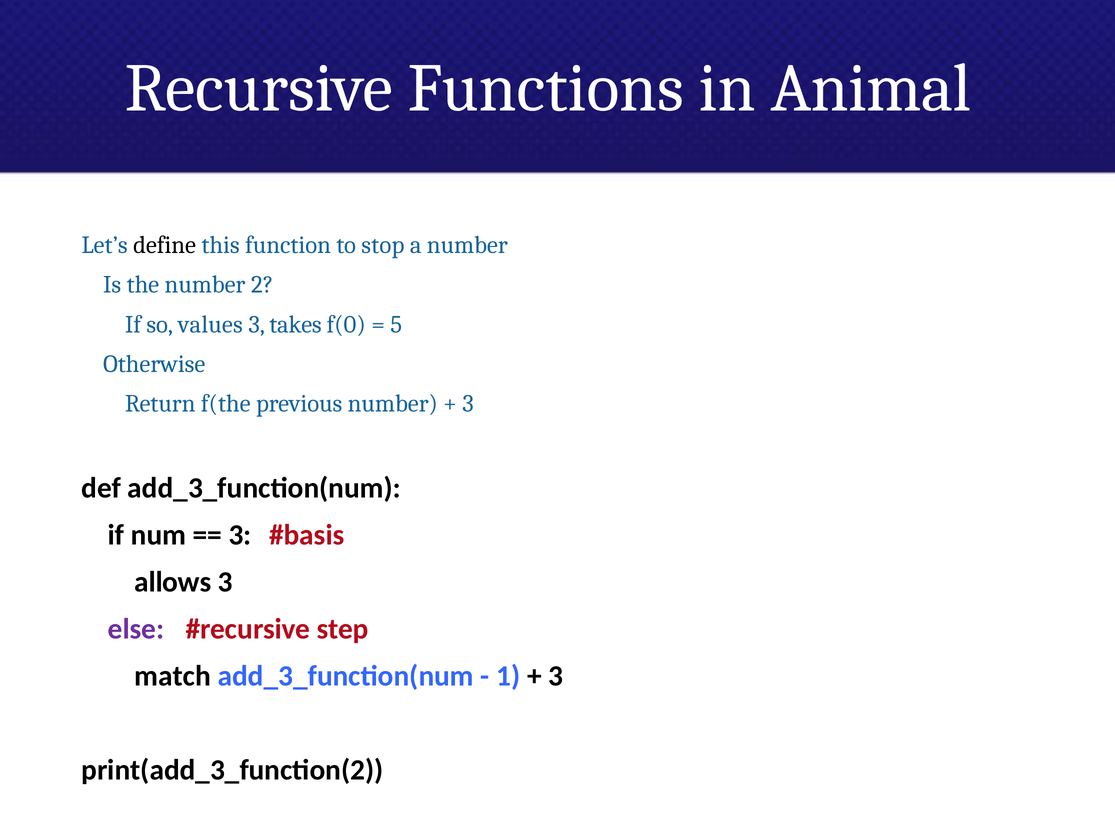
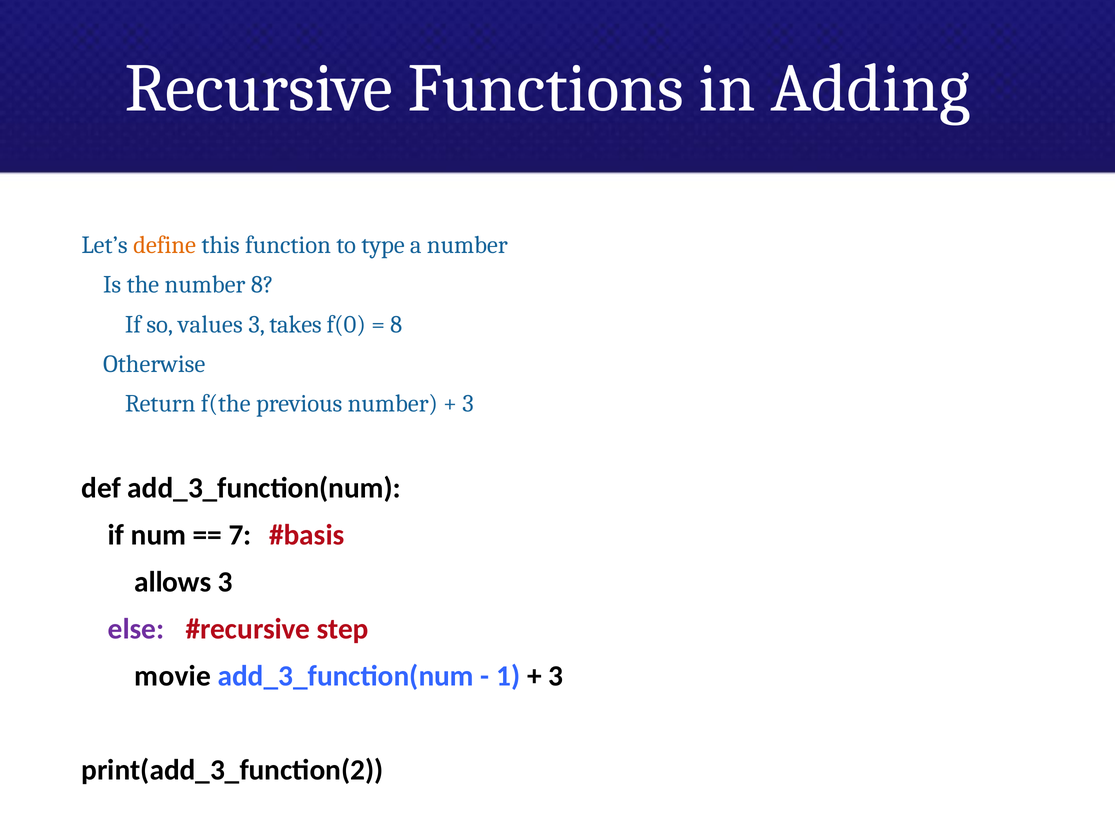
Animal: Animal -> Adding (870, 88)
define colour: black -> orange (165, 245)
stop: stop -> type (383, 245)
number 2: 2 -> 8 (262, 285)
5: 5 -> 8 (396, 324)
3: 3 -> 7 (240, 535)
match: match -> movie (173, 676)
